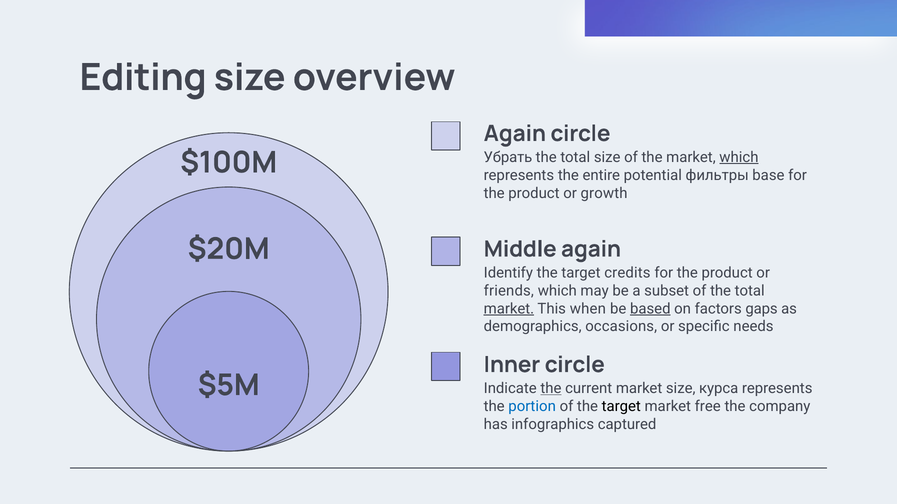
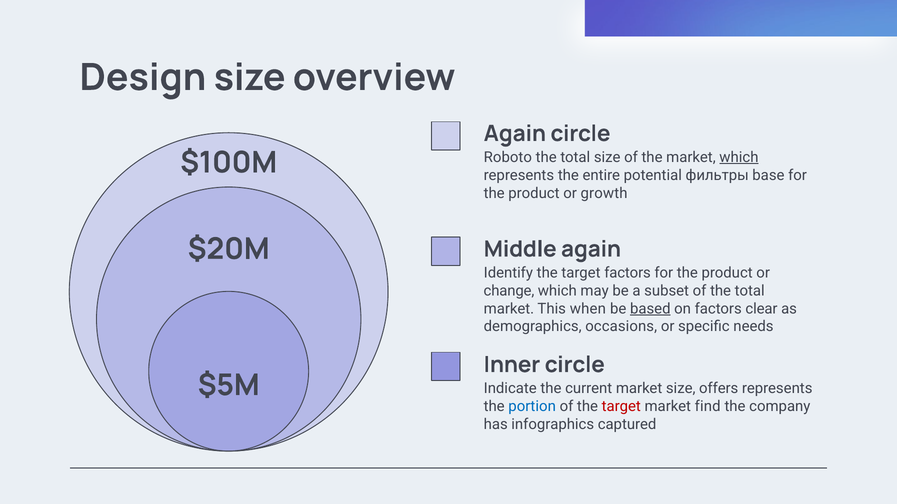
Editing: Editing -> Design (143, 78)
Убрать: Убрать -> Roboto (508, 157)
target credits: credits -> factors (628, 273)
friends: friends -> change (509, 291)
market underline: present -> none (509, 309)
gaps: gaps -> clear (762, 309)
the underline: present -> none (551, 389)
курса: курса -> offers (719, 389)
target colour: black -> red (621, 407)
free: free -> find (708, 407)
